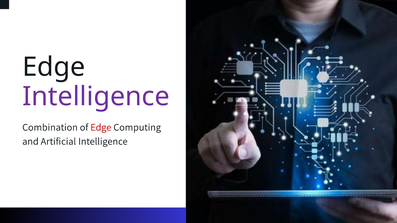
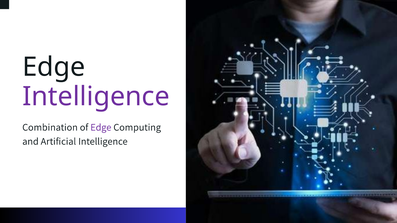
Edge colour: red -> purple (101, 127)
